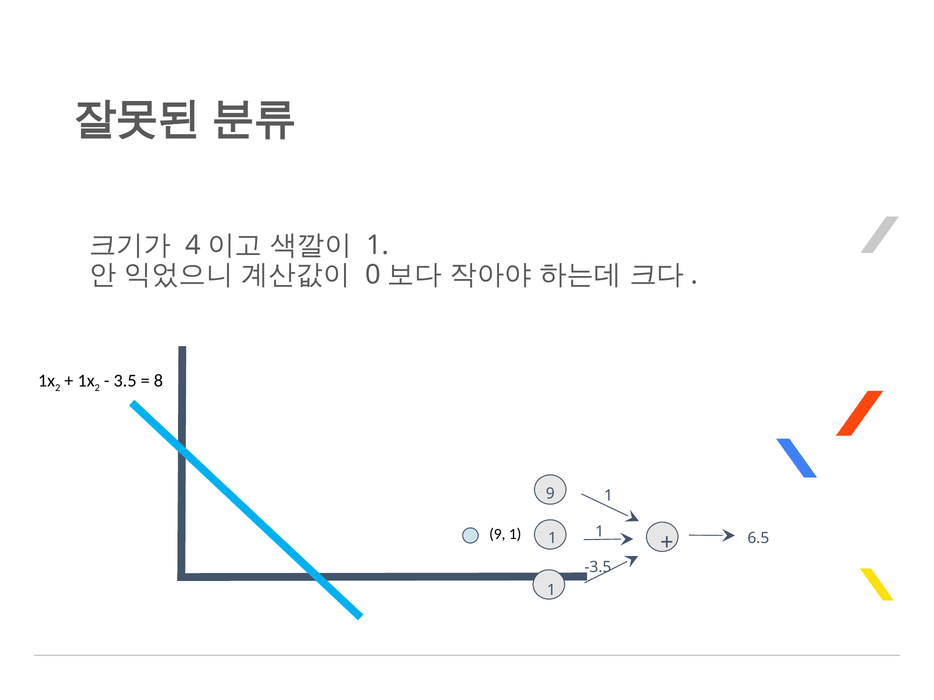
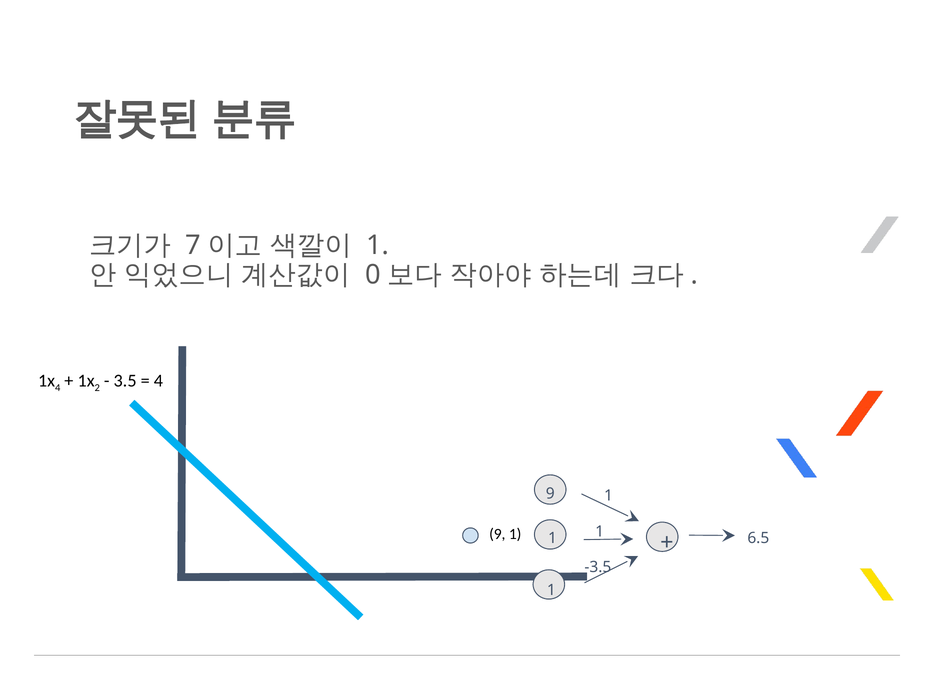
4: 4 -> 7 (193, 246)
2: 2 -> 4 (58, 388)
8: 8 -> 4 (158, 381)
